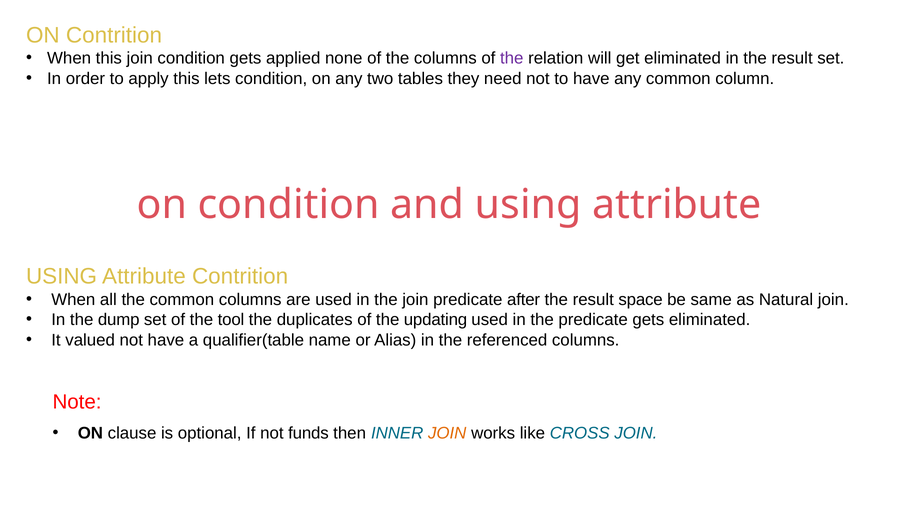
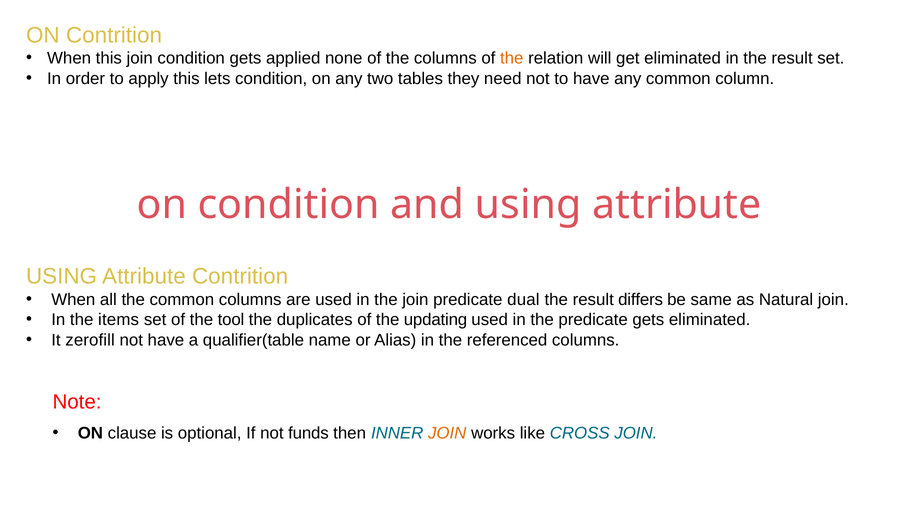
the colour: purple -> orange (512, 58)
after: after -> dual (523, 300)
space: space -> differs (641, 300)
dump: dump -> items (119, 320)
valued: valued -> zerofill (90, 340)
